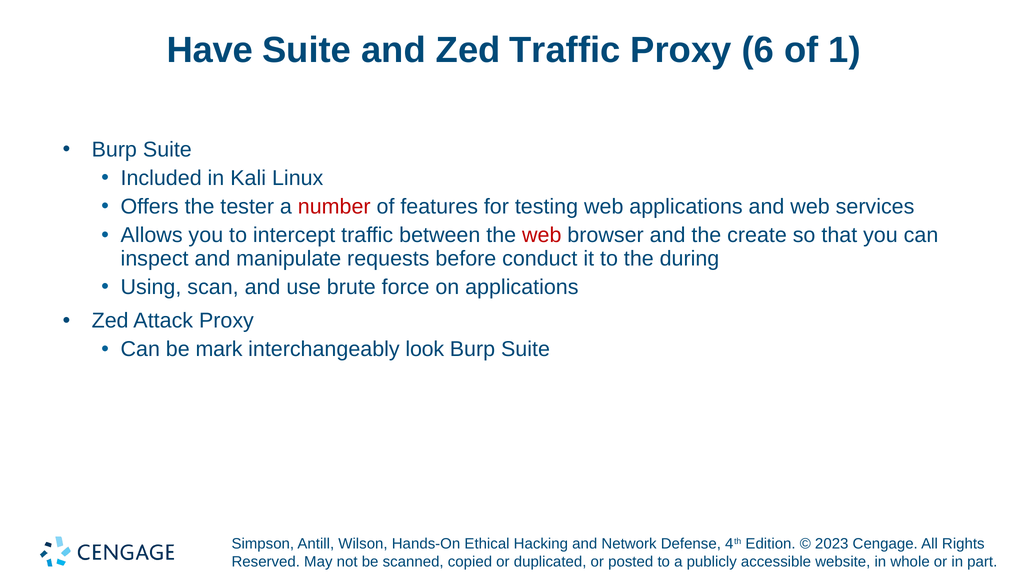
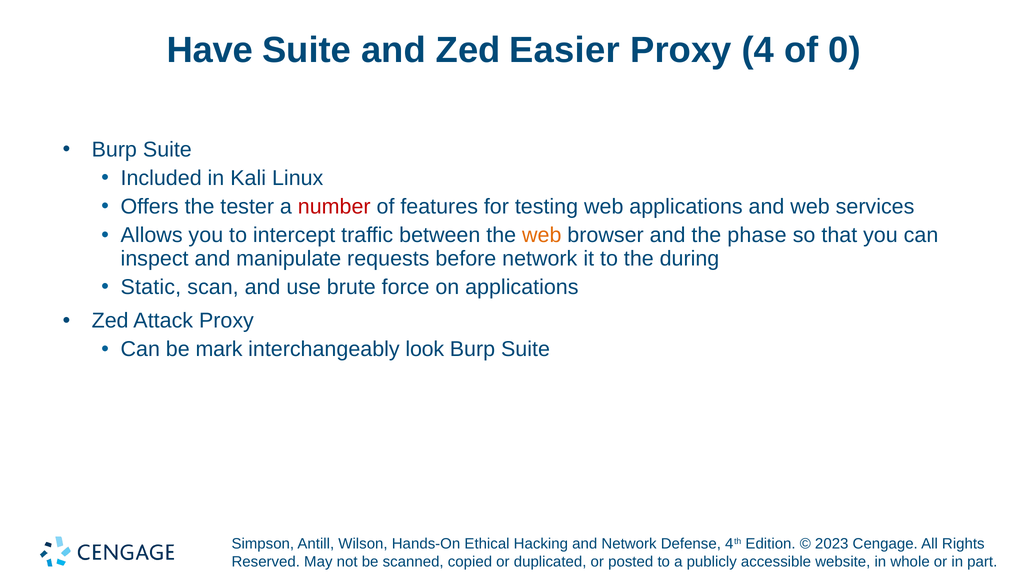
Zed Traffic: Traffic -> Easier (565, 50)
6: 6 -> 4 (758, 50)
1: 1 -> 0 (845, 50)
web colour: red -> orange (542, 235)
create: create -> phase (757, 235)
before conduct: conduct -> network (540, 258)
Using: Using -> Static (151, 287)
